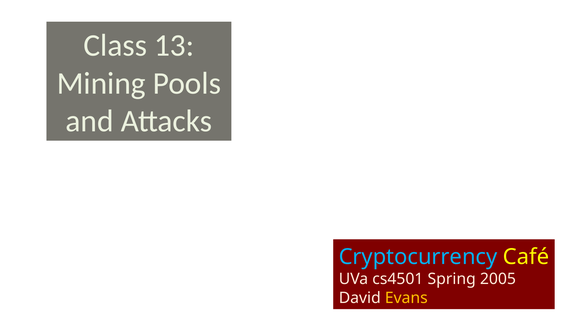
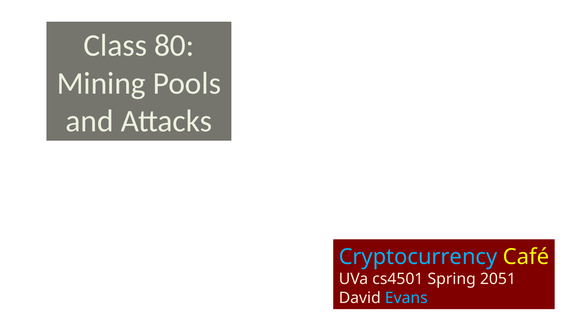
13: 13 -> 80 (174, 46)
2005: 2005 -> 2051 (498, 279)
Evans colour: yellow -> light blue (406, 297)
